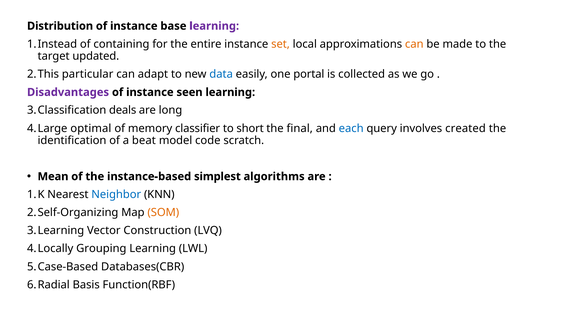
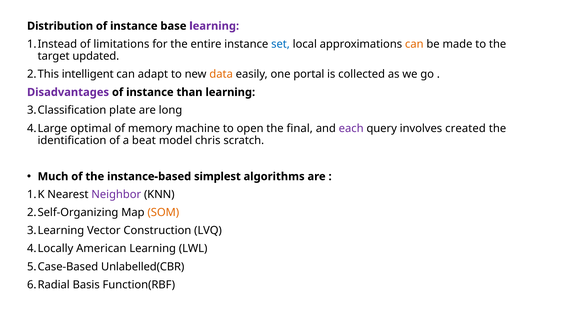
containing: containing -> limitations (121, 44)
set colour: orange -> blue (280, 44)
particular: particular -> intelligent (88, 74)
data colour: blue -> orange (221, 74)
seen: seen -> than (190, 92)
deals: deals -> plate (123, 110)
classifier: classifier -> machine (198, 128)
short: short -> open (250, 128)
each colour: blue -> purple (351, 128)
code: code -> chris (208, 140)
Mean: Mean -> Much (53, 176)
Neighbor colour: blue -> purple (116, 194)
Grouping: Grouping -> American (101, 248)
Databases(CBR: Databases(CBR -> Unlabelled(CBR (143, 266)
